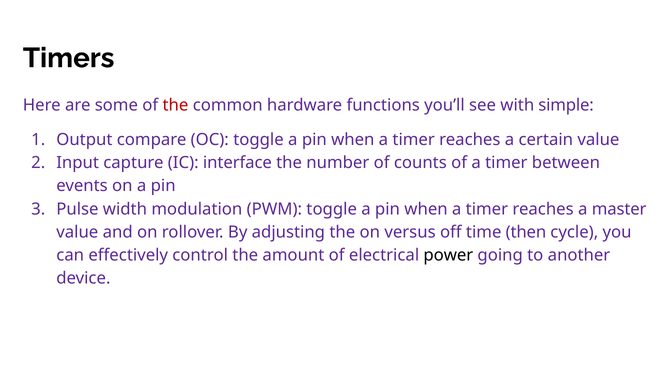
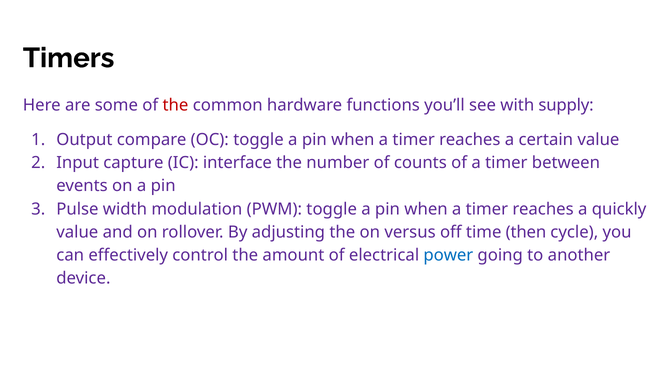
simple: simple -> supply (566, 105)
master: master -> quickly (619, 209)
power colour: black -> blue (448, 255)
